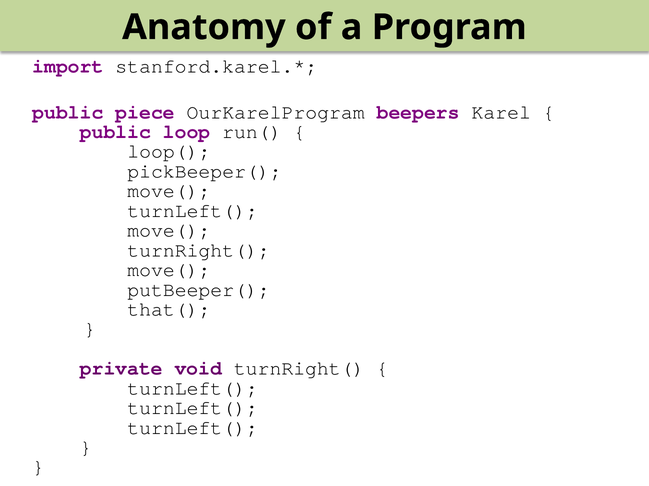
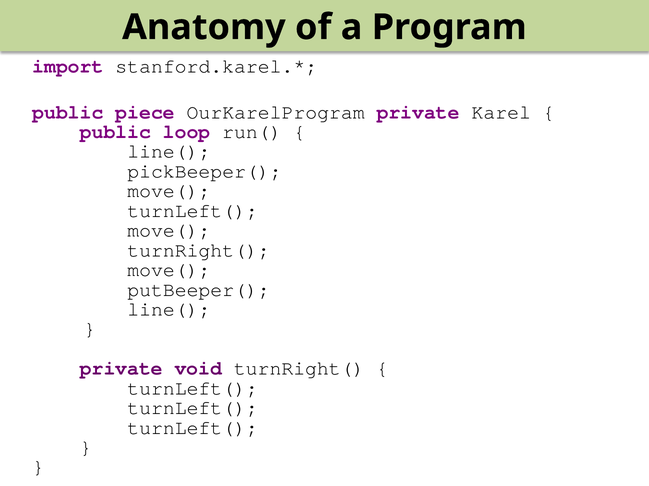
OurKarelProgram beepers: beepers -> private (418, 112)
loop(: loop( -> line( (169, 152)
that(: that( -> line( (169, 310)
